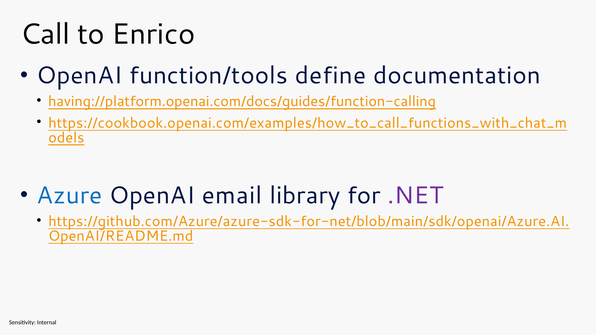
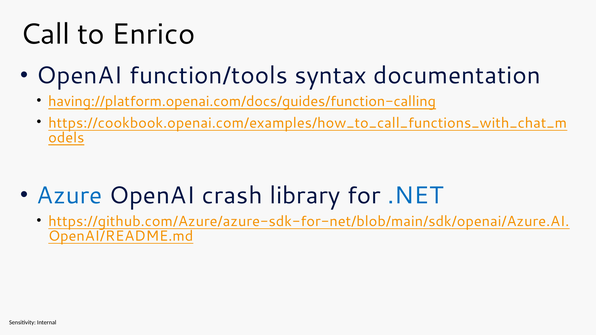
define: define -> syntax (331, 76)
email: email -> crash (232, 195)
.NET colour: purple -> blue (416, 195)
